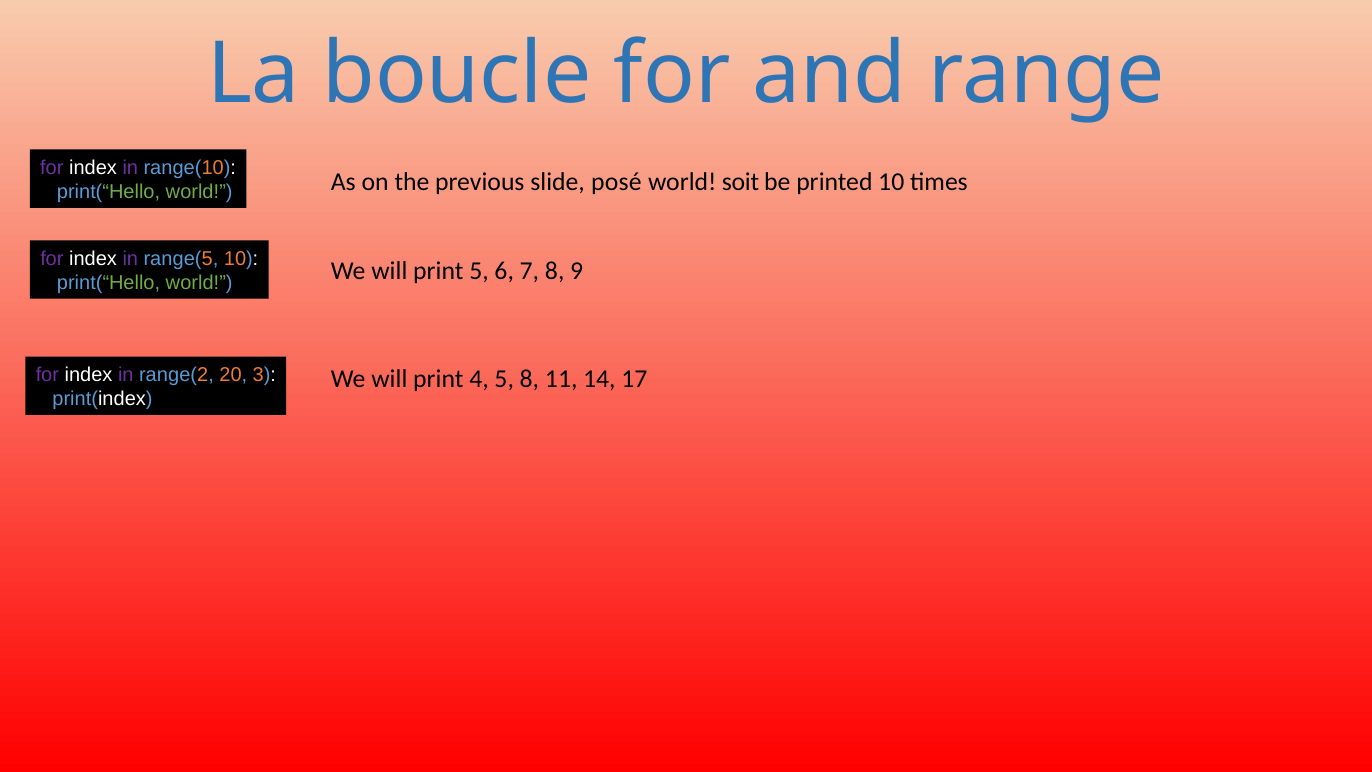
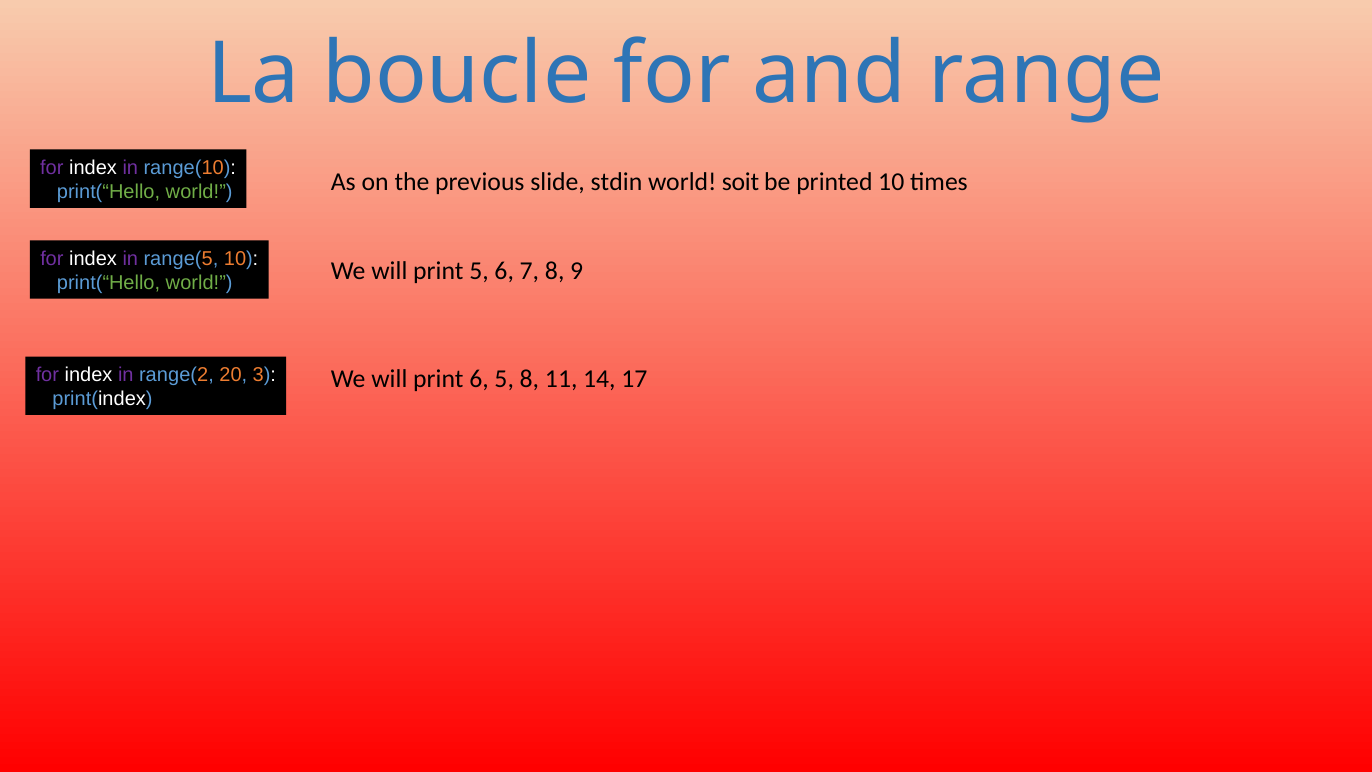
posé: posé -> stdin (617, 182)
print 4: 4 -> 6 (479, 378)
